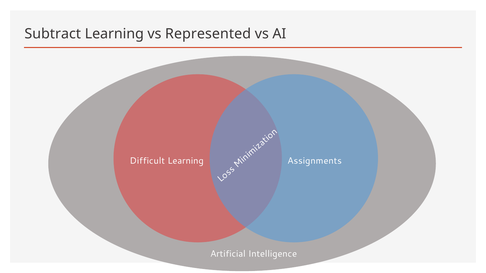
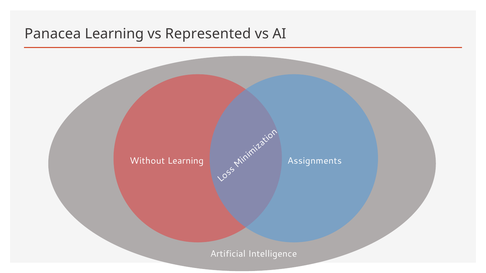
Subtract: Subtract -> Panacea (53, 34)
Difficult: Difficult -> Without (147, 161)
